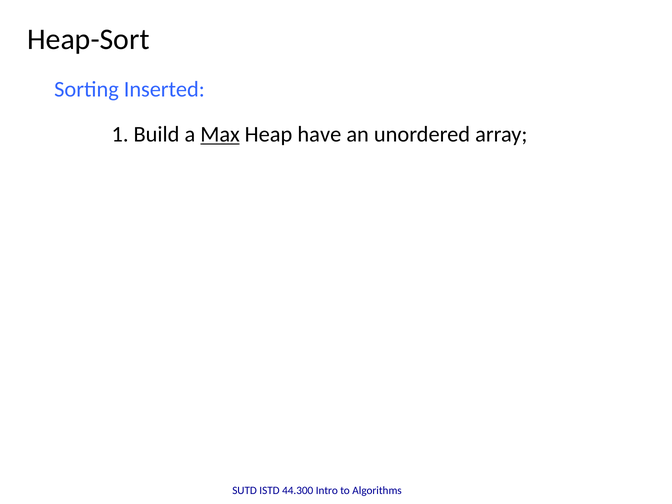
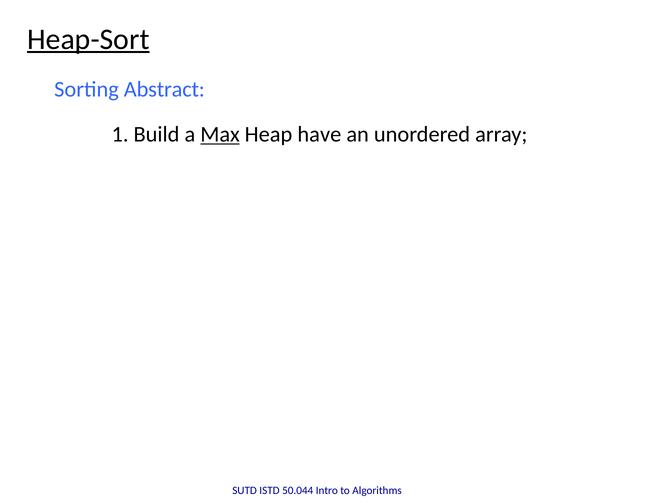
Heap-Sort underline: none -> present (88, 39)
Inserted: Inserted -> Abstract (164, 89)
44.300: 44.300 -> 50.044 (298, 490)
